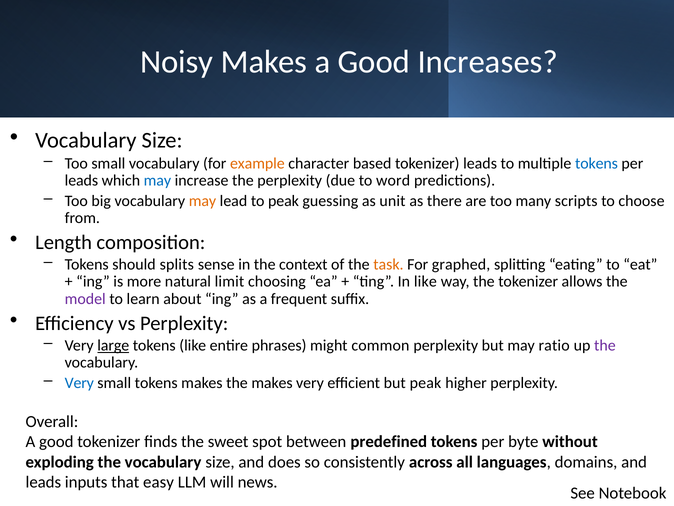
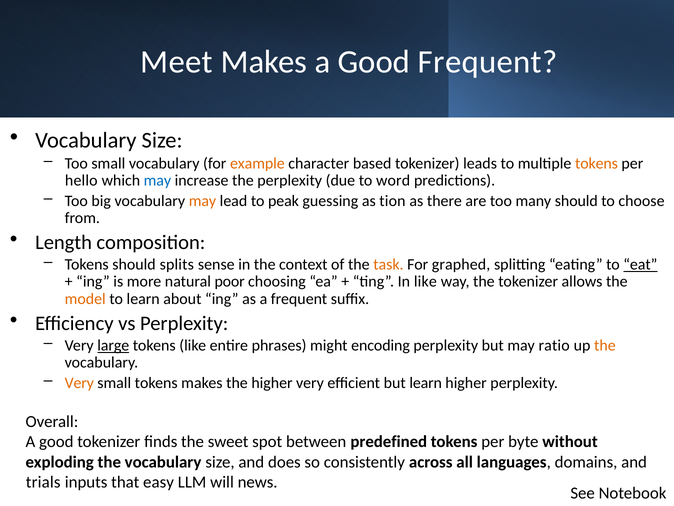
Noisy: Noisy -> Meet (177, 62)
Good Increases: Increases -> Frequent (488, 62)
tokens colour: blue -> orange (597, 163)
leads: leads -> hello (81, 180)
unit: unit -> tion (392, 201)
many scripts: scripts -> should (576, 201)
eat underline: none -> present (640, 264)
limit: limit -> poor (230, 281)
model colour: purple -> orange (85, 299)
common: common -> encoding (381, 345)
the colour: purple -> orange (605, 345)
Very colour: blue -> orange (79, 383)
the makes: makes -> higher (272, 383)
but peak: peak -> learn (426, 383)
leads: leads -> trials (43, 482)
